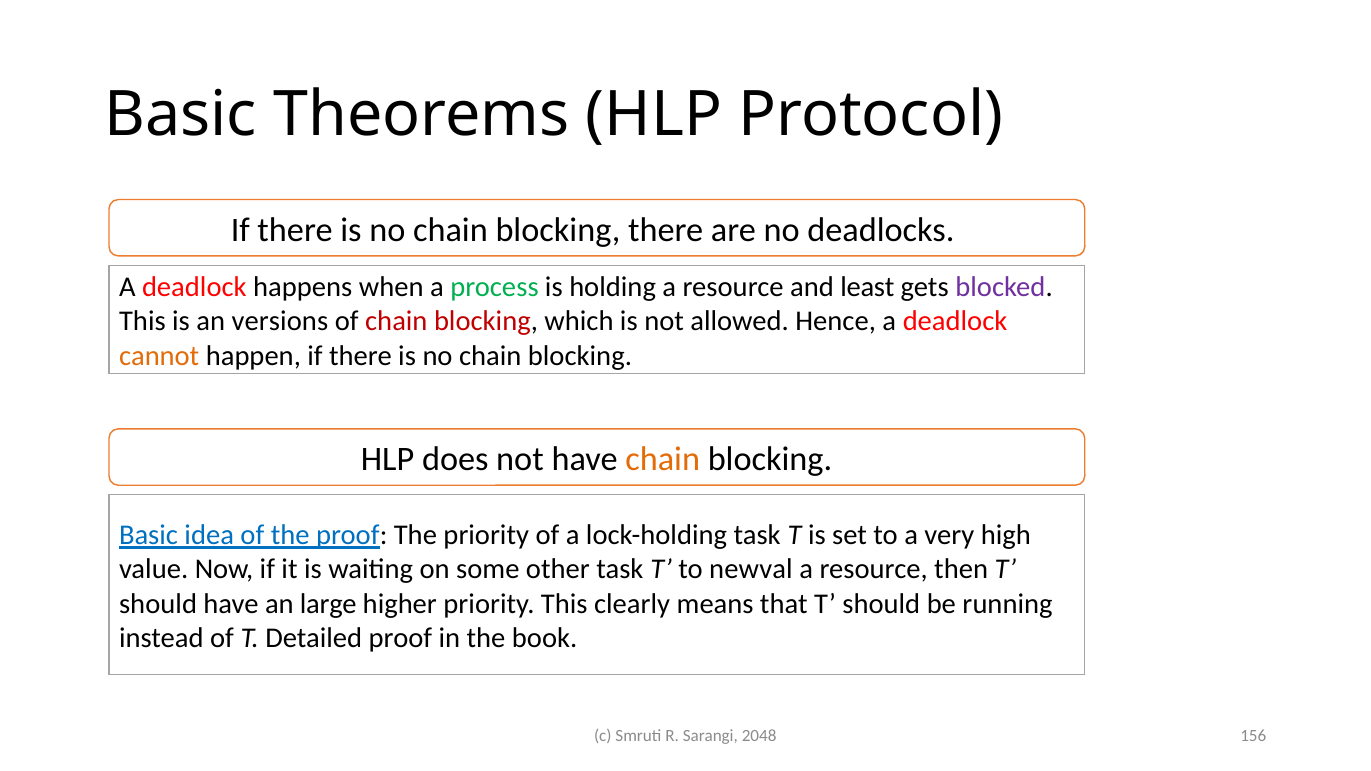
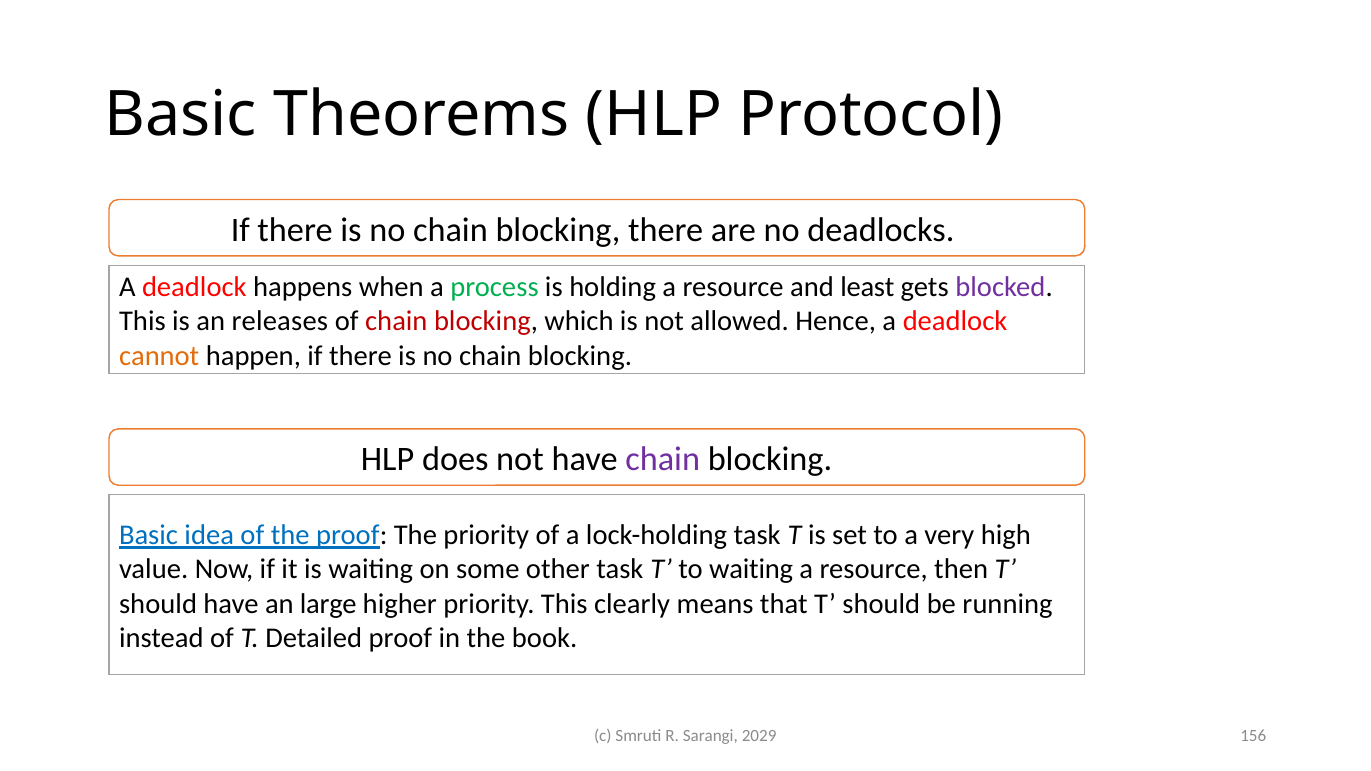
versions: versions -> releases (280, 322)
chain colour: orange -> purple (663, 459)
to newval: newval -> waiting (751, 570)
2048: 2048 -> 2029 (759, 736)
